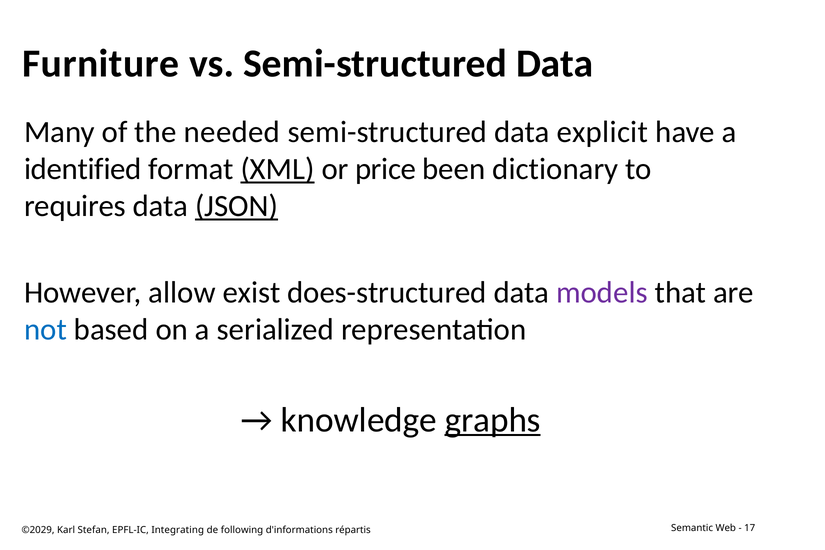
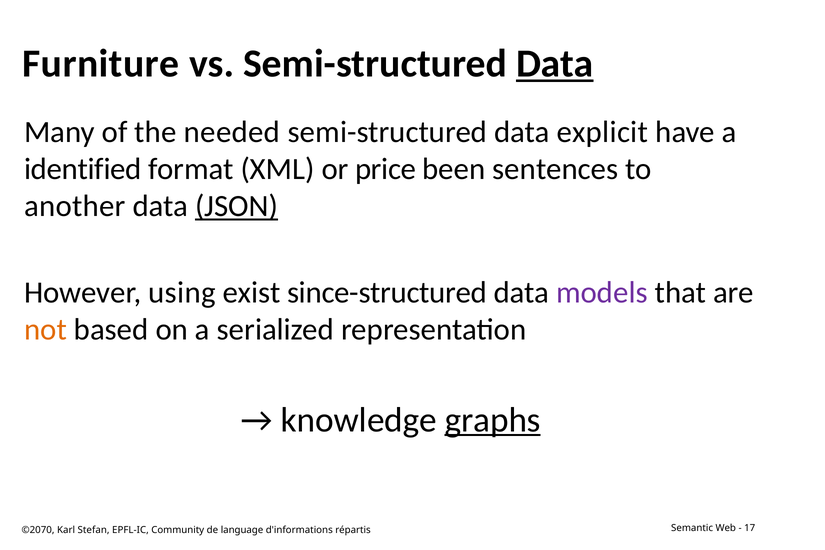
Data underline: none -> present (555, 64)
XML underline: present -> none (278, 169)
dictionary: dictionary -> sentences (555, 169)
requires: requires -> another (75, 206)
allow: allow -> using (182, 293)
does-structured: does-structured -> since-structured (387, 293)
not colour: blue -> orange (45, 330)
©2029: ©2029 -> ©2070 (38, 530)
Integrating: Integrating -> Community (178, 530)
following: following -> language (242, 530)
